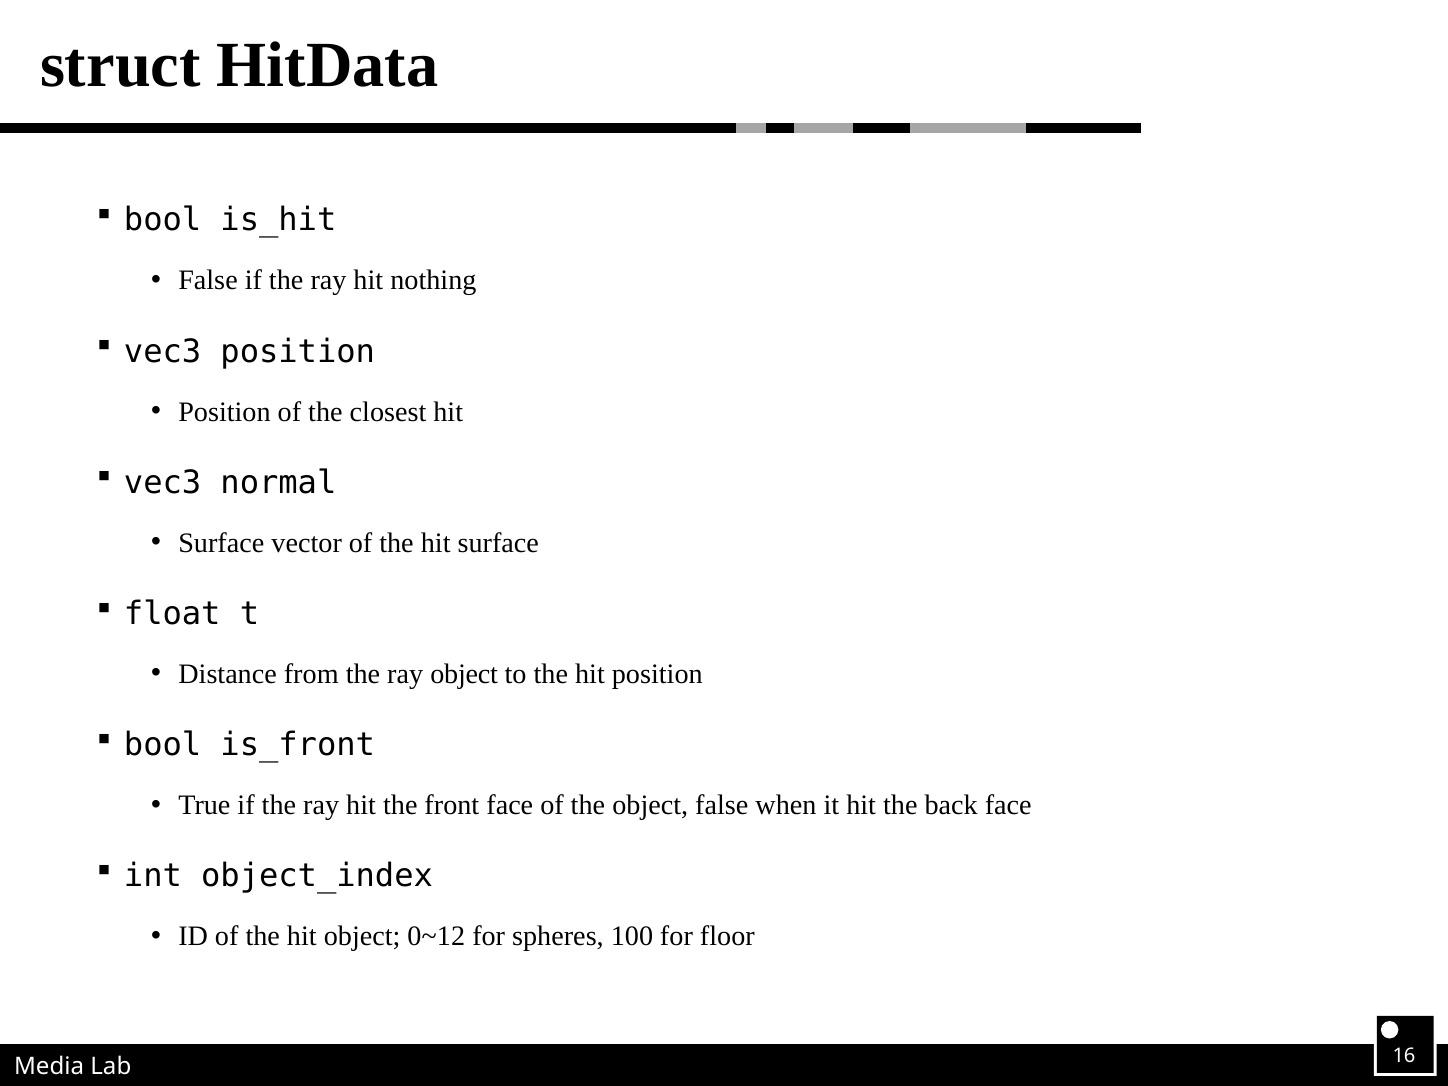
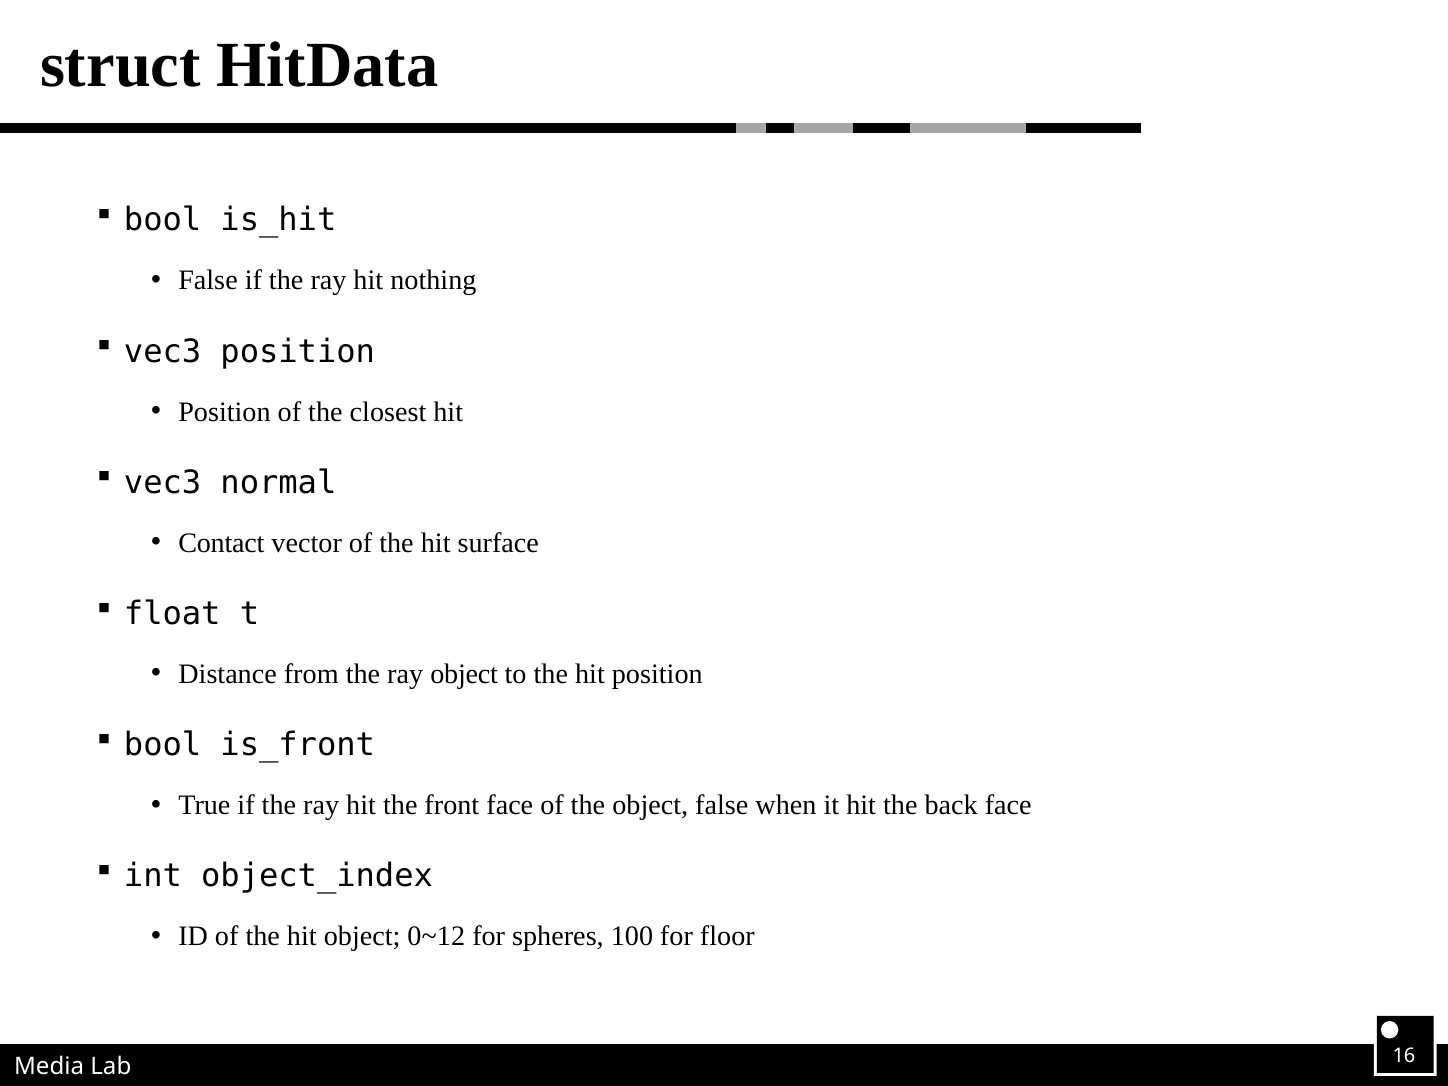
Surface: Surface -> Contact (221, 543)
